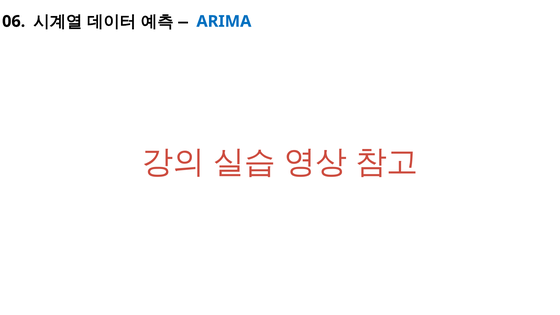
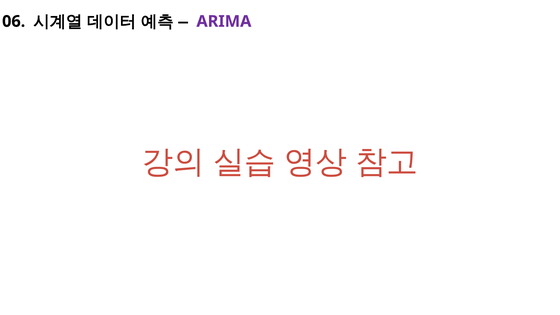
ARIMA colour: blue -> purple (224, 21)
